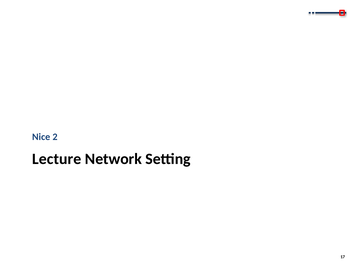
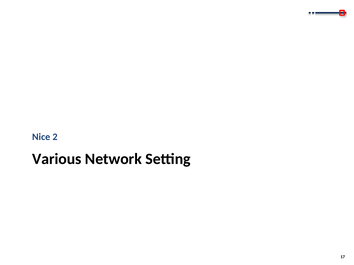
Lecture: Lecture -> Various (57, 159)
